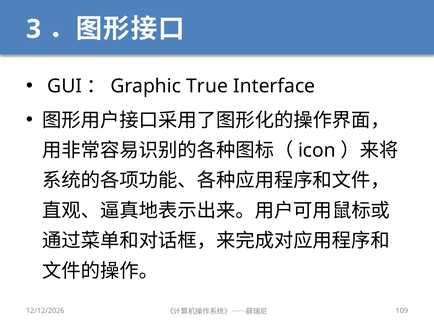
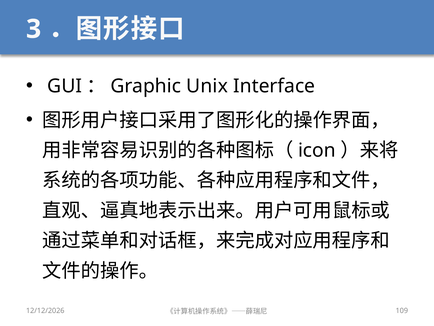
True: True -> Unix (207, 86)
